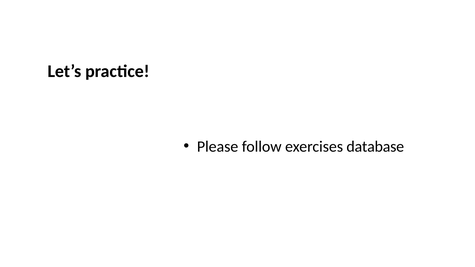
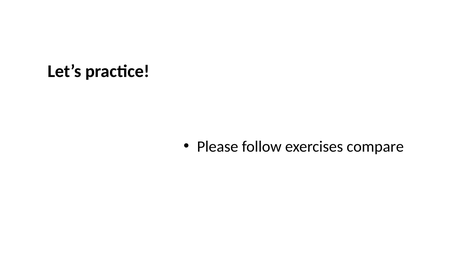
database: database -> compare (375, 147)
